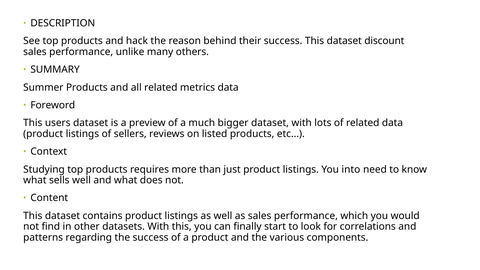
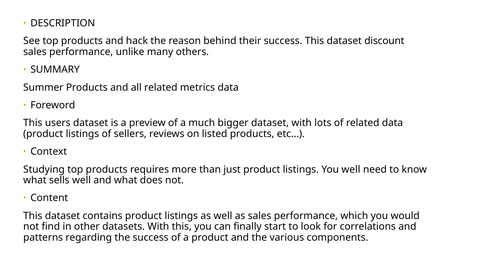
You into: into -> well (351, 169)
